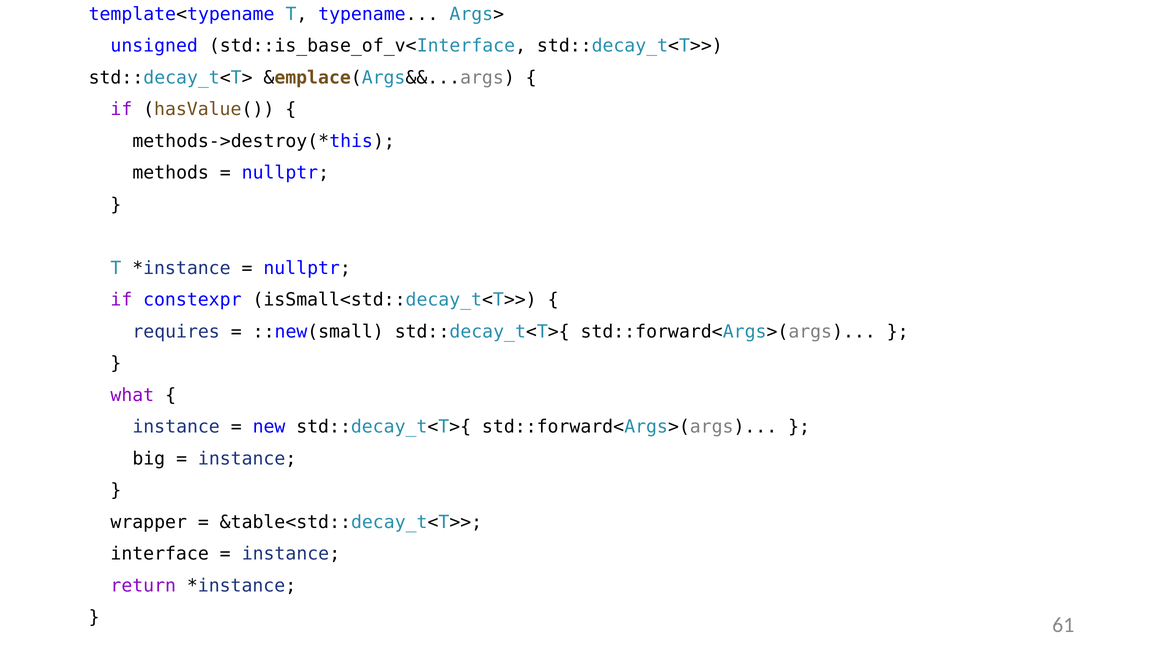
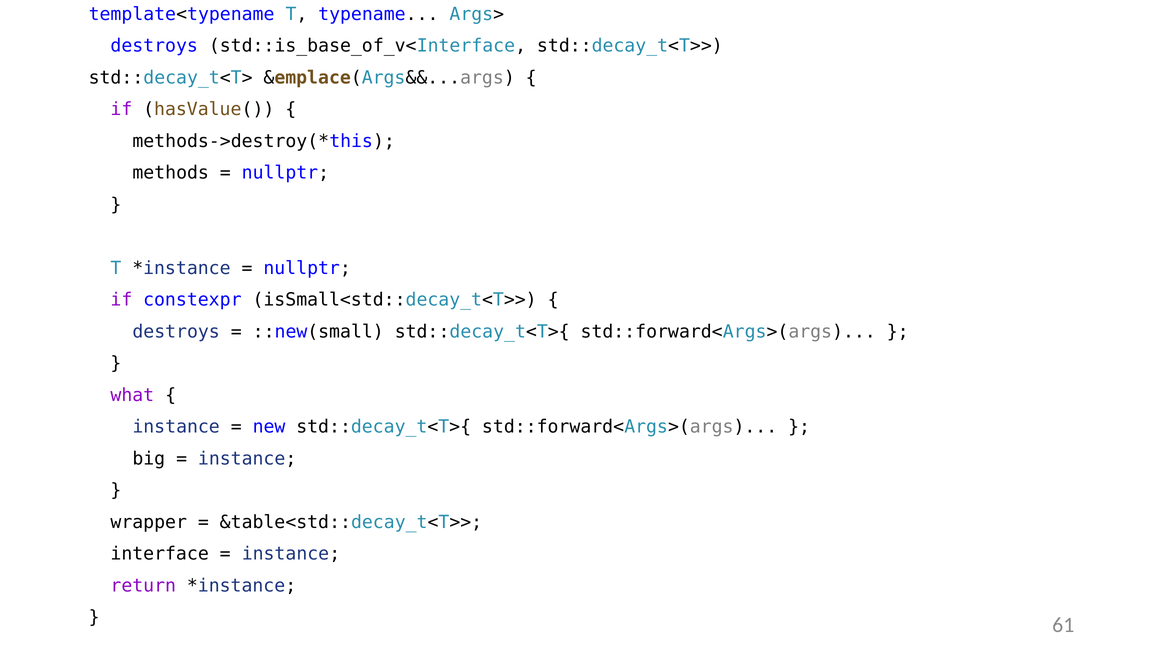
unsigned: unsigned -> destroys (154, 46)
requires: requires -> destroys (176, 332)
